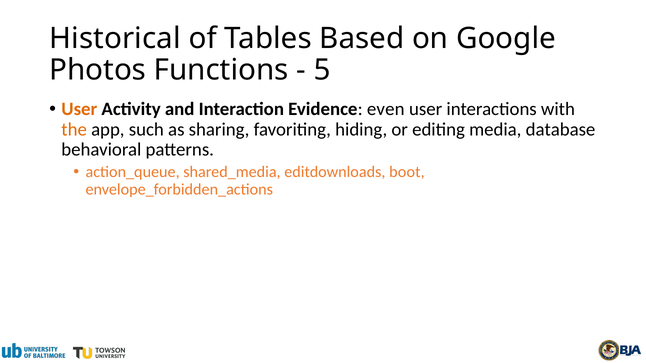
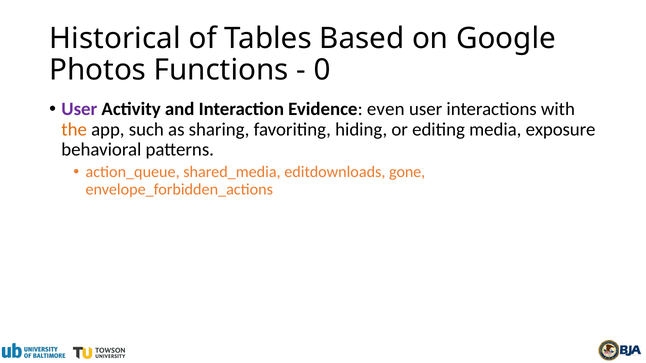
5: 5 -> 0 (322, 70)
User colour: orange -> purple (79, 109)
database: database -> exposure (561, 130)
boot: boot -> gone (407, 172)
